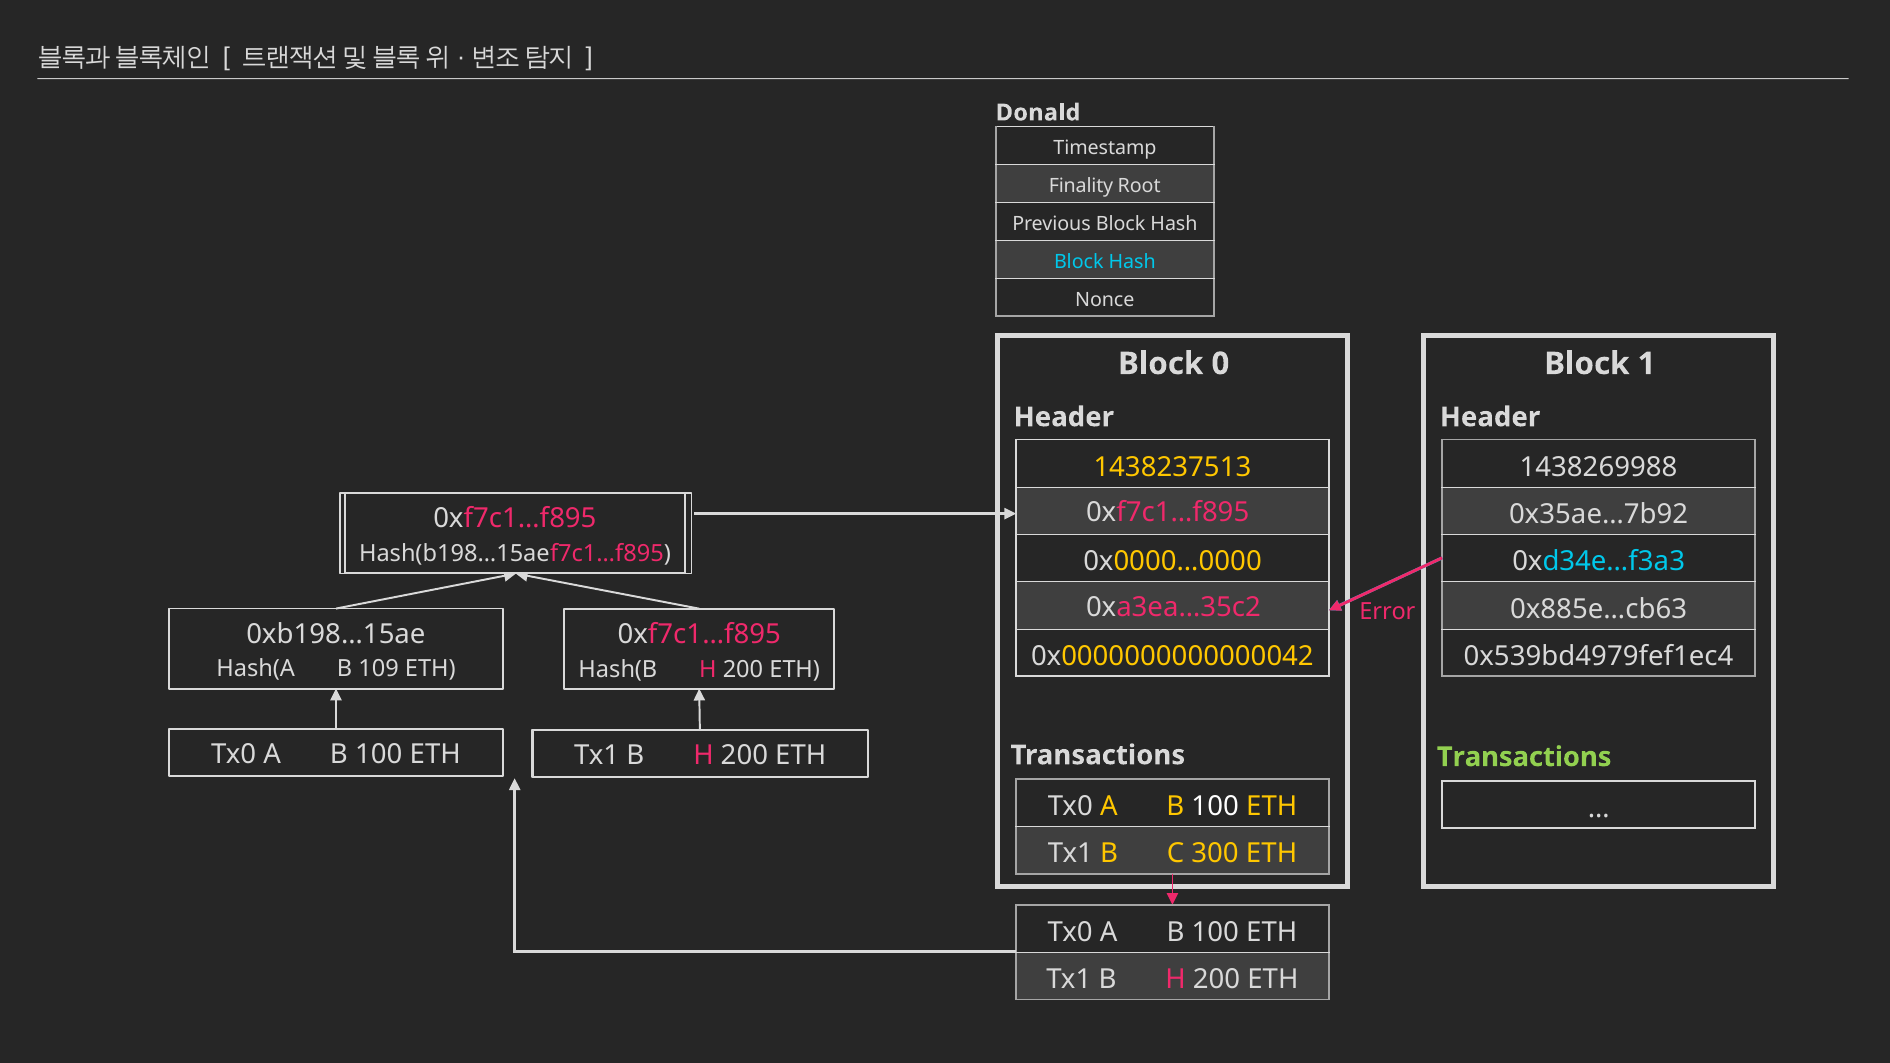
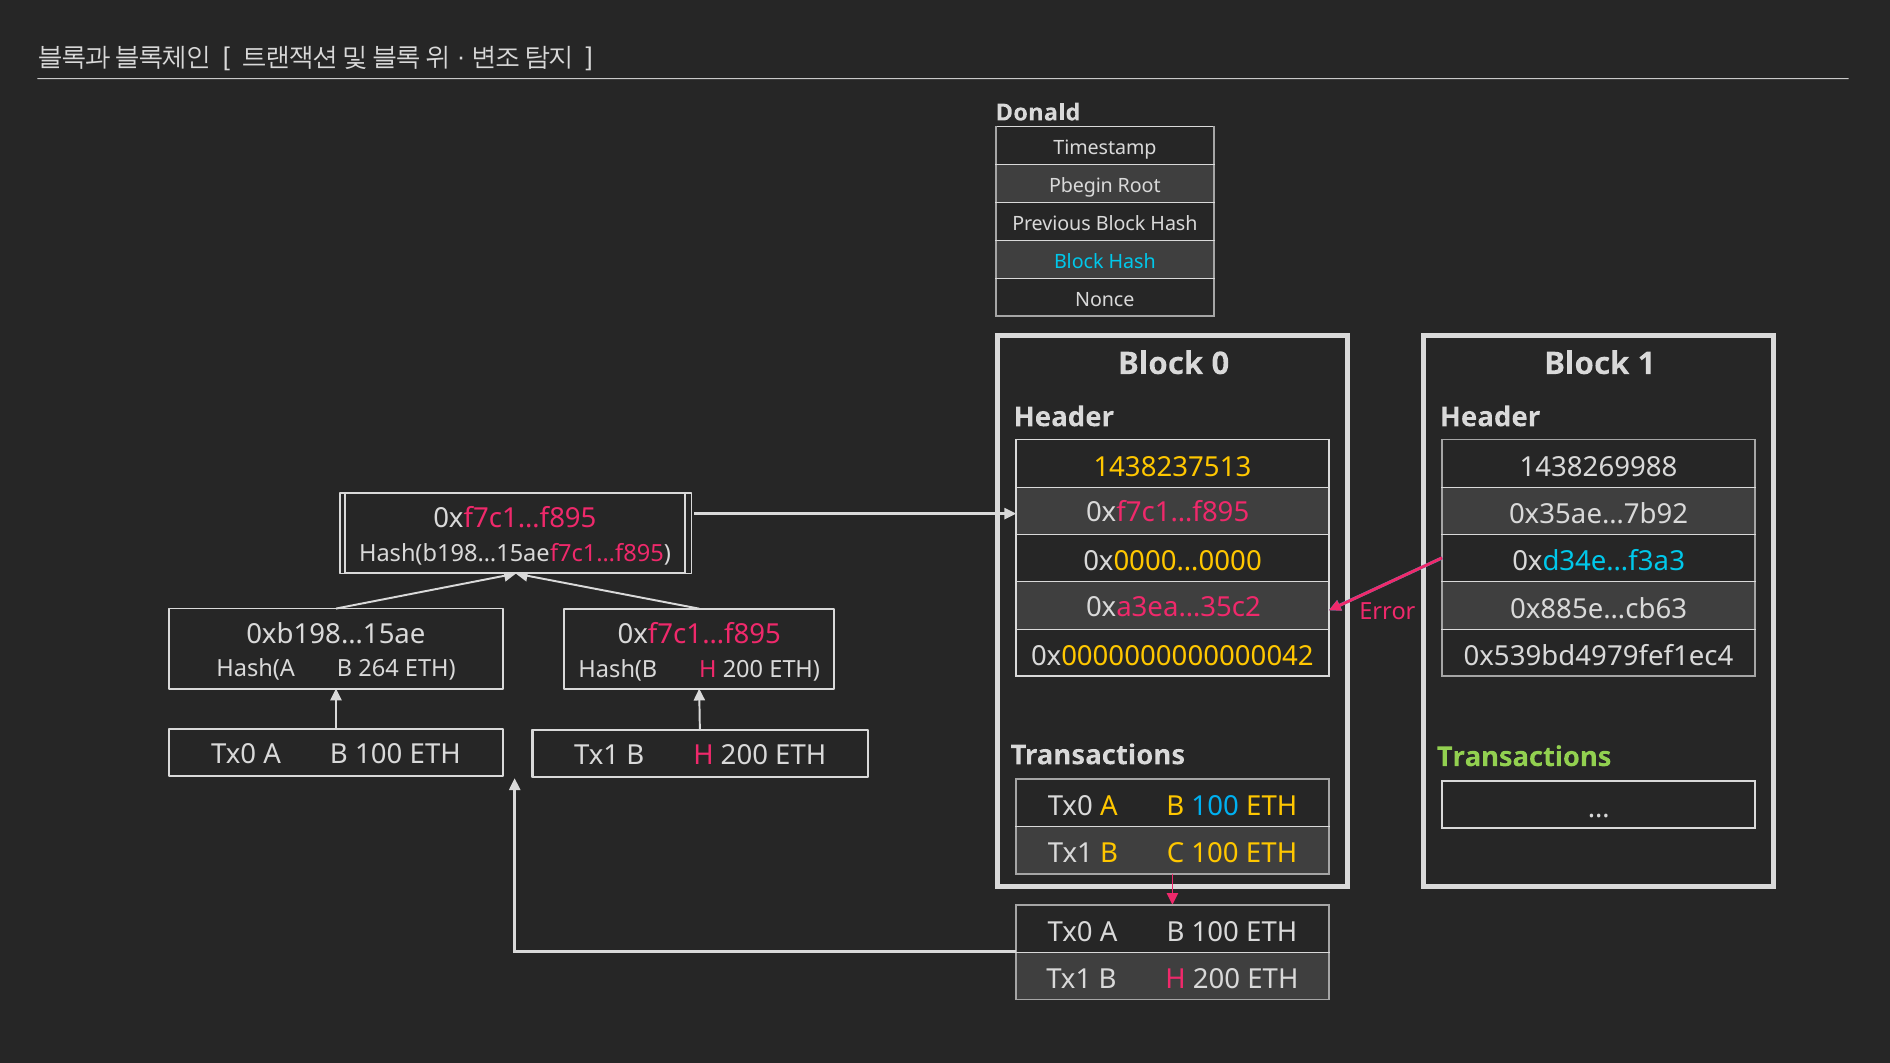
Finality: Finality -> Pbegin (1081, 186)
109: 109 -> 264 (379, 669)
100 colour: white -> light blue (1215, 807)
C 300: 300 -> 100 (1215, 854)
